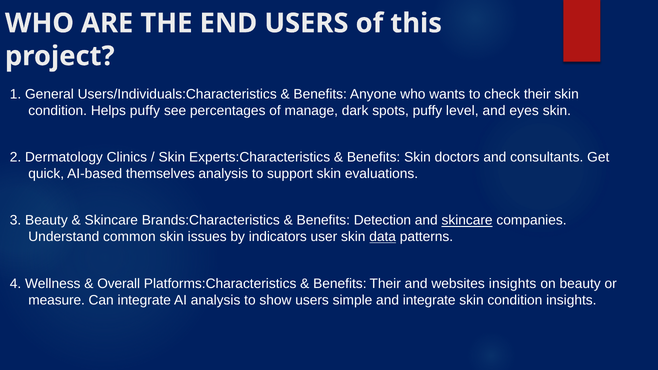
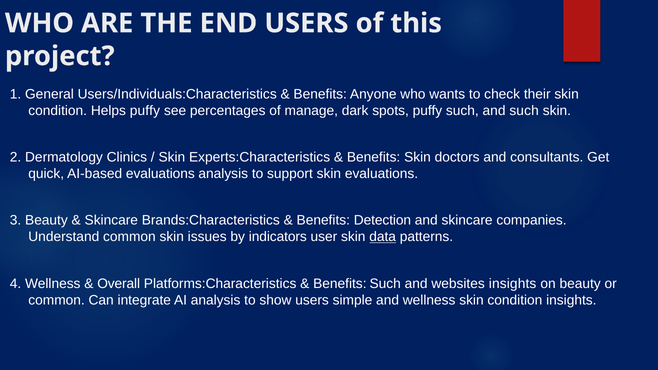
puffy level: level -> such (462, 111)
and eyes: eyes -> such (524, 111)
AI-based themselves: themselves -> evaluations (160, 174)
skincare underline: present -> none (467, 221)
Benefits Their: Their -> Such (385, 284)
measure: measure -> common (57, 300)
and integrate: integrate -> wellness (429, 300)
